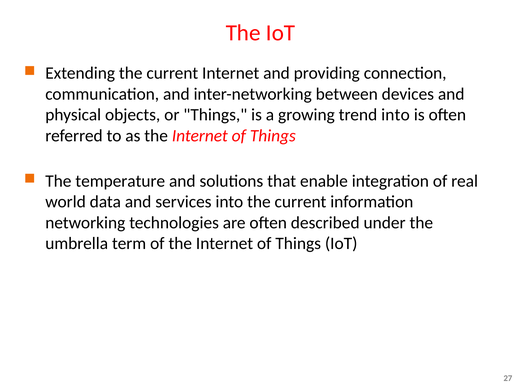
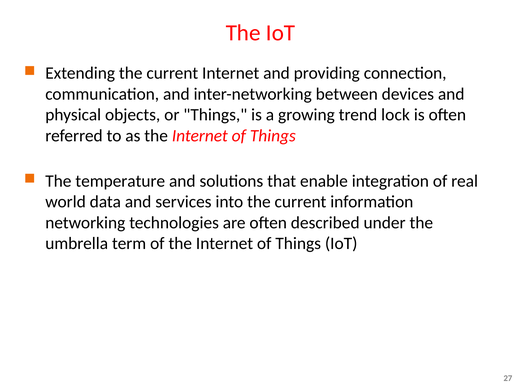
trend into: into -> lock (395, 115)
